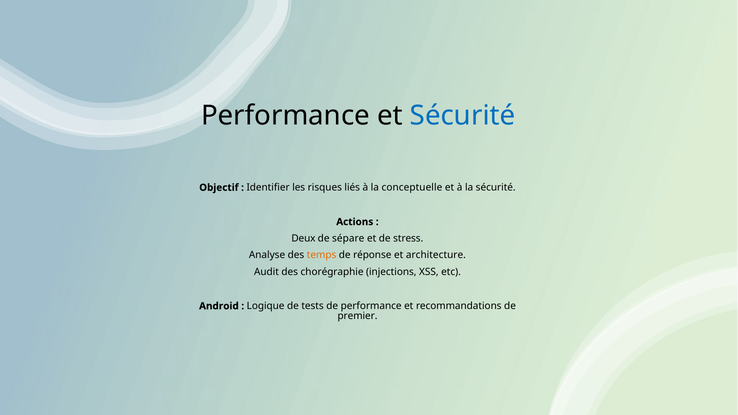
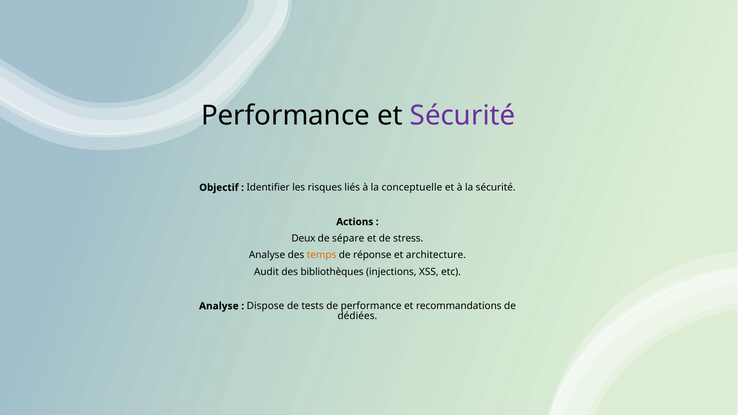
Sécurité colour: blue -> purple (463, 115)
chorégraphie: chorégraphie -> bibliothèques (332, 272)
Android: Android -> Analyse (219, 306)
Logique: Logique -> Dispose (266, 306)
premier: premier -> dédiées (357, 316)
